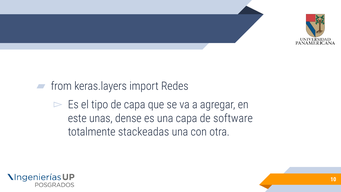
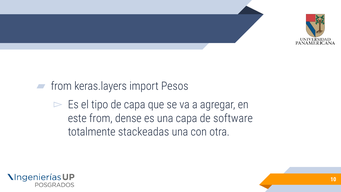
Redes: Redes -> Pesos (175, 86)
este unas: unas -> from (101, 118)
